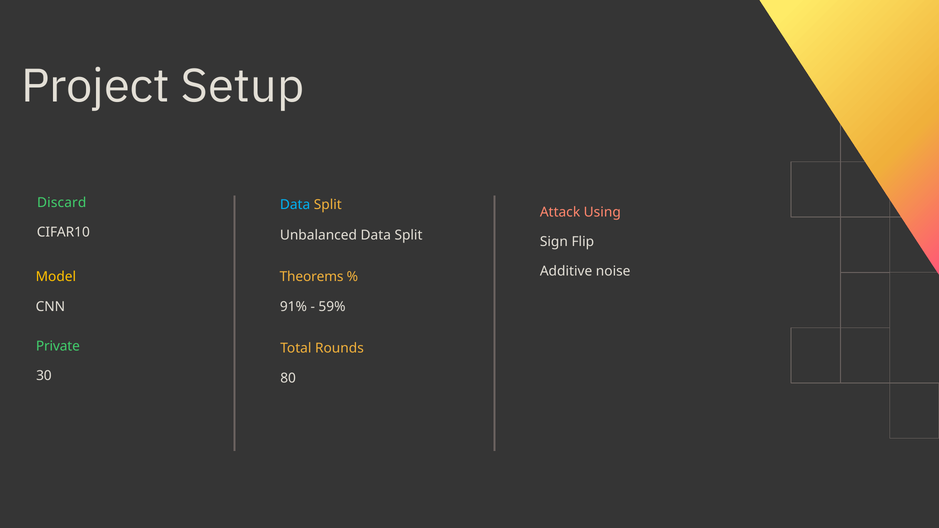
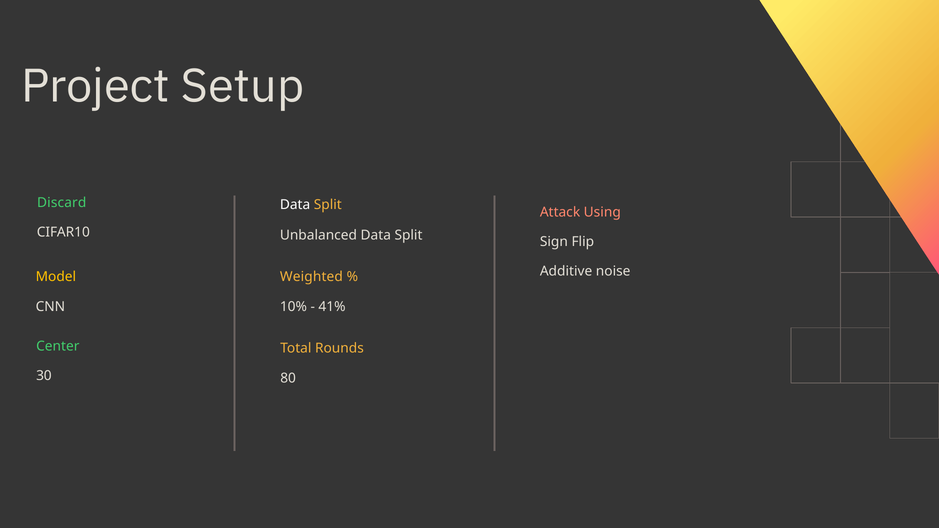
Data colour: light blue -> white (295, 205)
Theorems: Theorems -> Weighted (311, 277)
91%: 91% -> 10% (293, 307)
59%: 59% -> 41% (332, 307)
Private: Private -> Center (58, 346)
